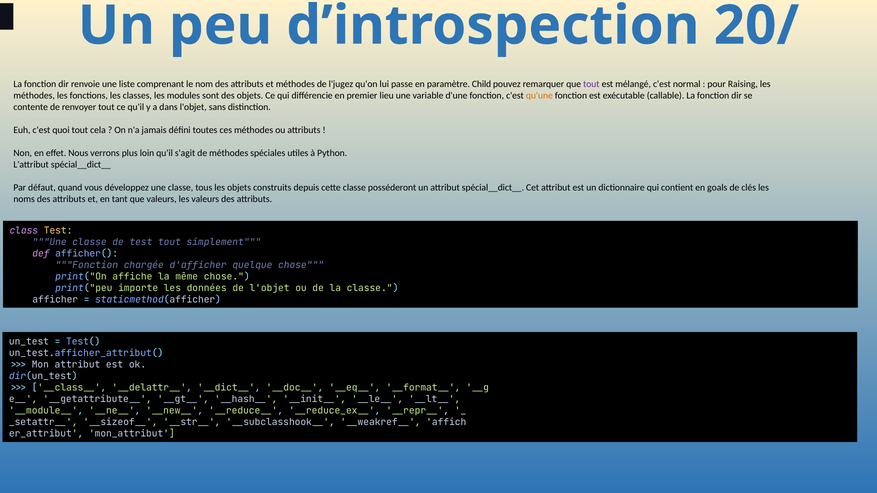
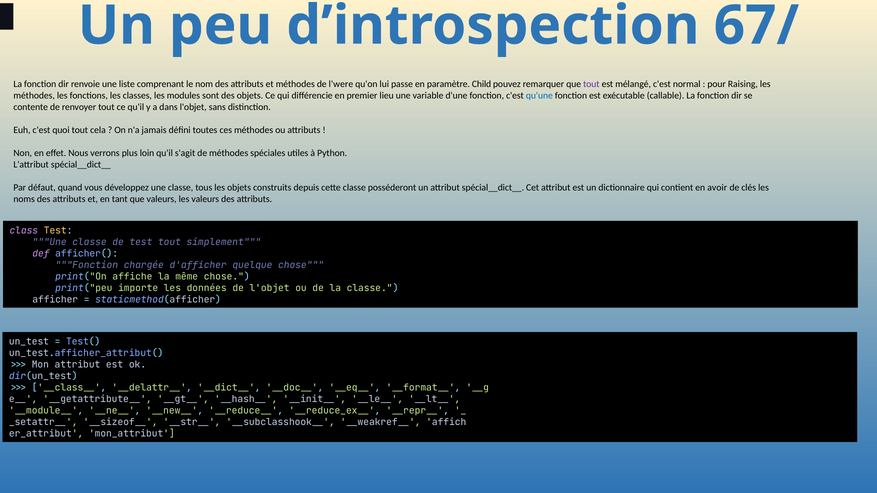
20/: 20/ -> 67/ (756, 26)
l'jugez: l'jugez -> l'were (341, 84)
qu'une colour: orange -> blue (539, 96)
goals: goals -> avoir (717, 188)
